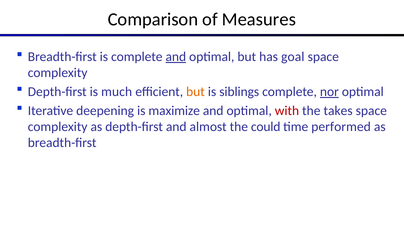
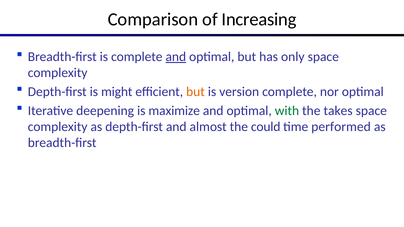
Measures: Measures -> Increasing (259, 19)
goal: goal -> only (293, 57)
much: much -> might (117, 92)
siblings: siblings -> version (239, 92)
nor underline: present -> none (329, 92)
with colour: red -> green (287, 111)
